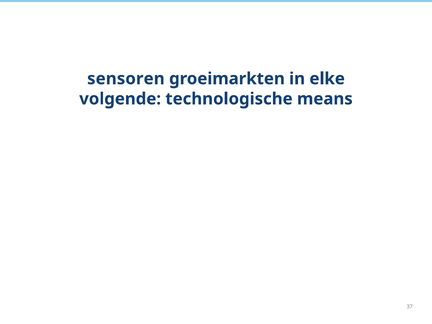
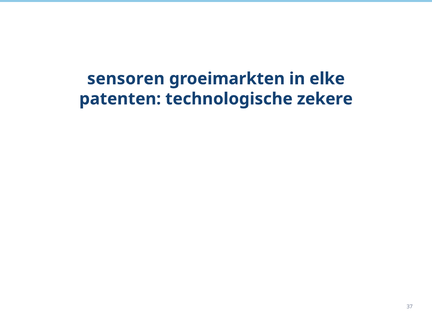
volgende: volgende -> patenten (120, 99)
means: means -> zekere (325, 99)
